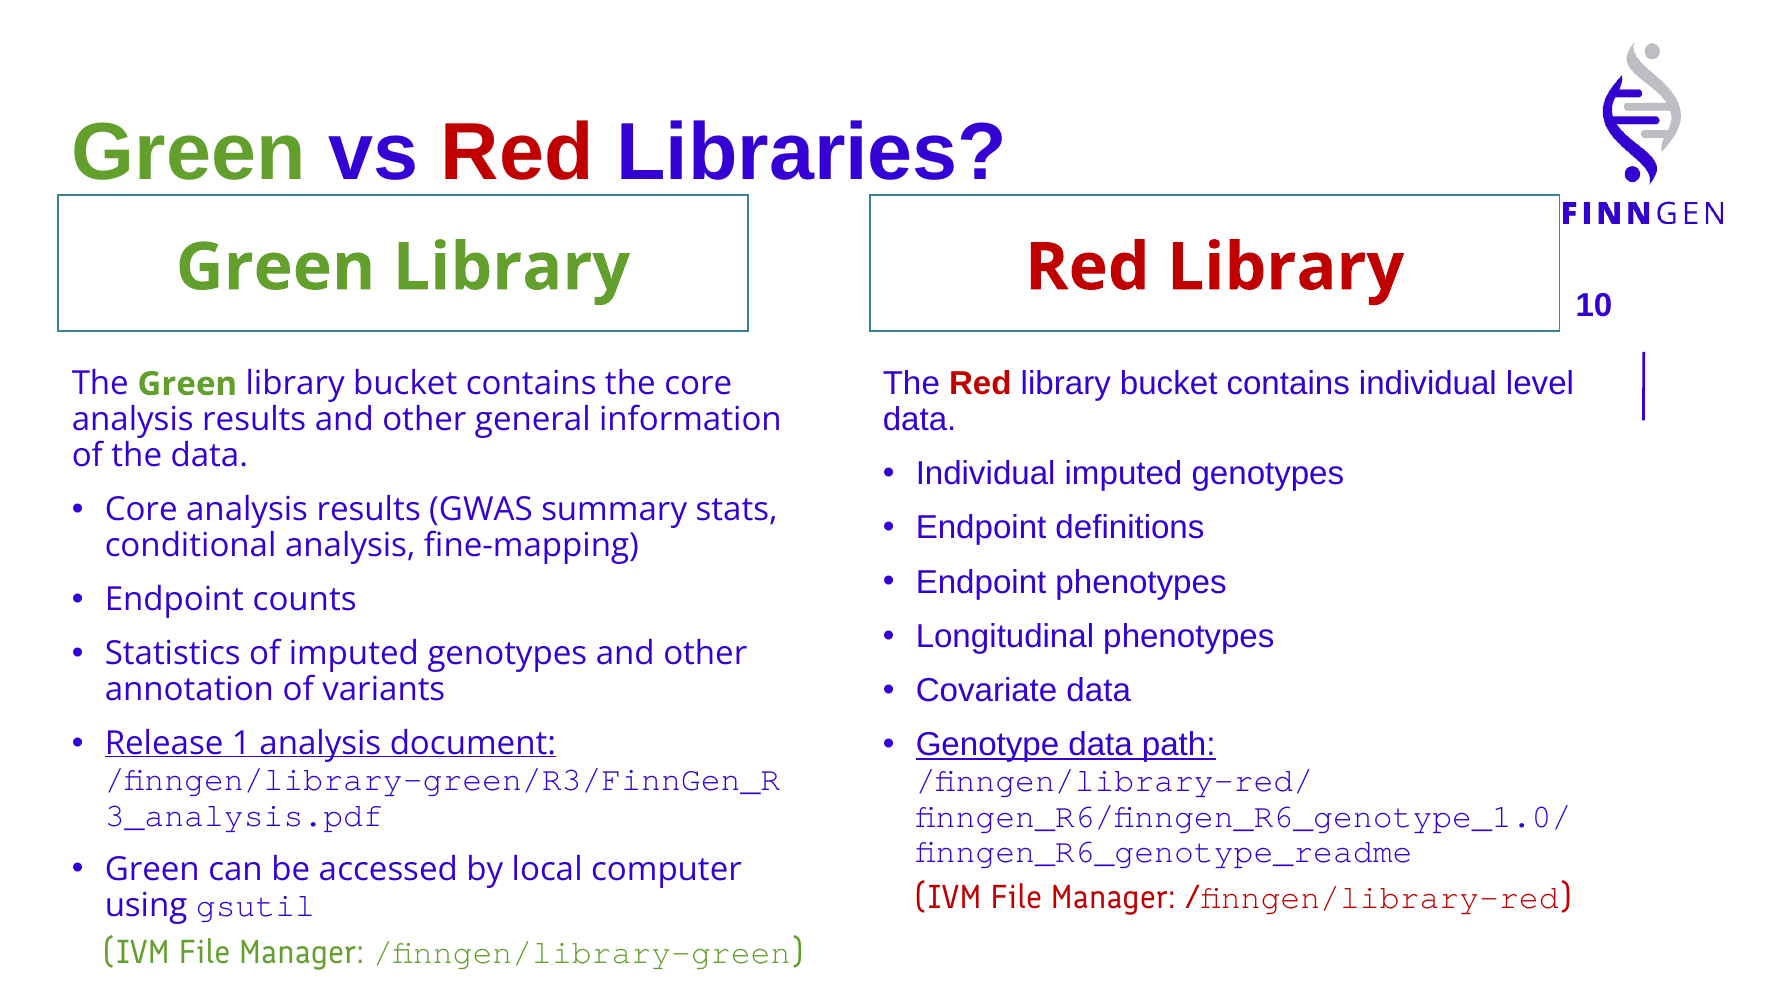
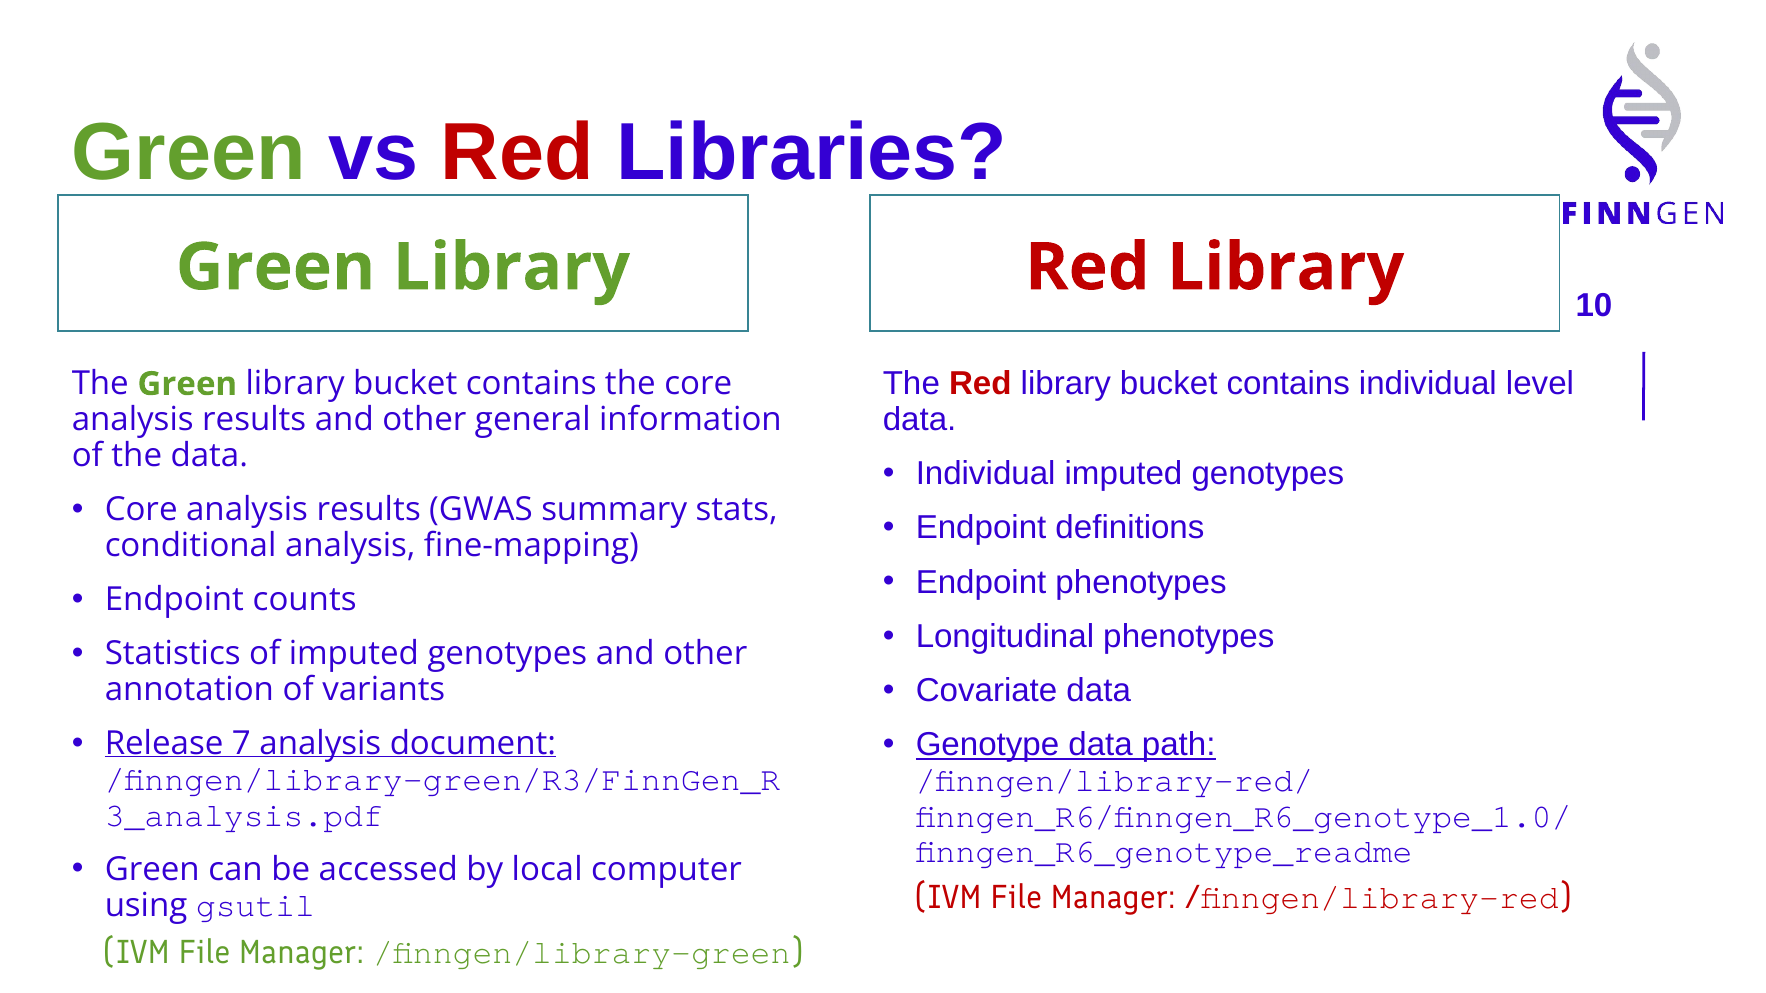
1: 1 -> 7 (241, 744)
